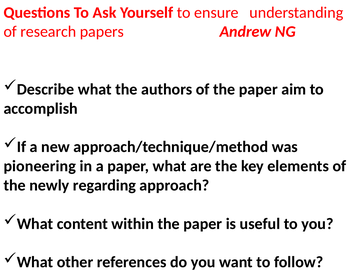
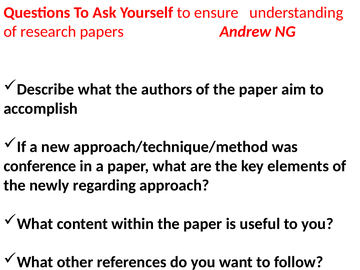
pioneering: pioneering -> conference (40, 166)
